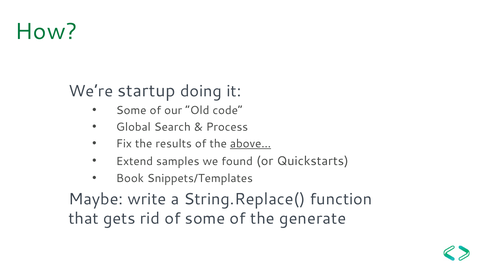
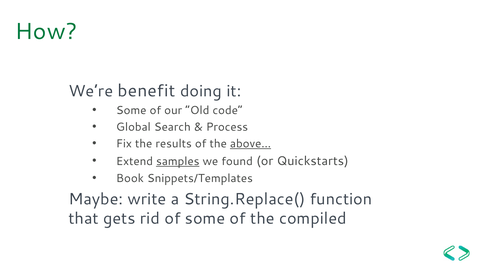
startup: startup -> benefit (146, 91)
samples underline: none -> present (178, 162)
generate: generate -> compiled (313, 219)
